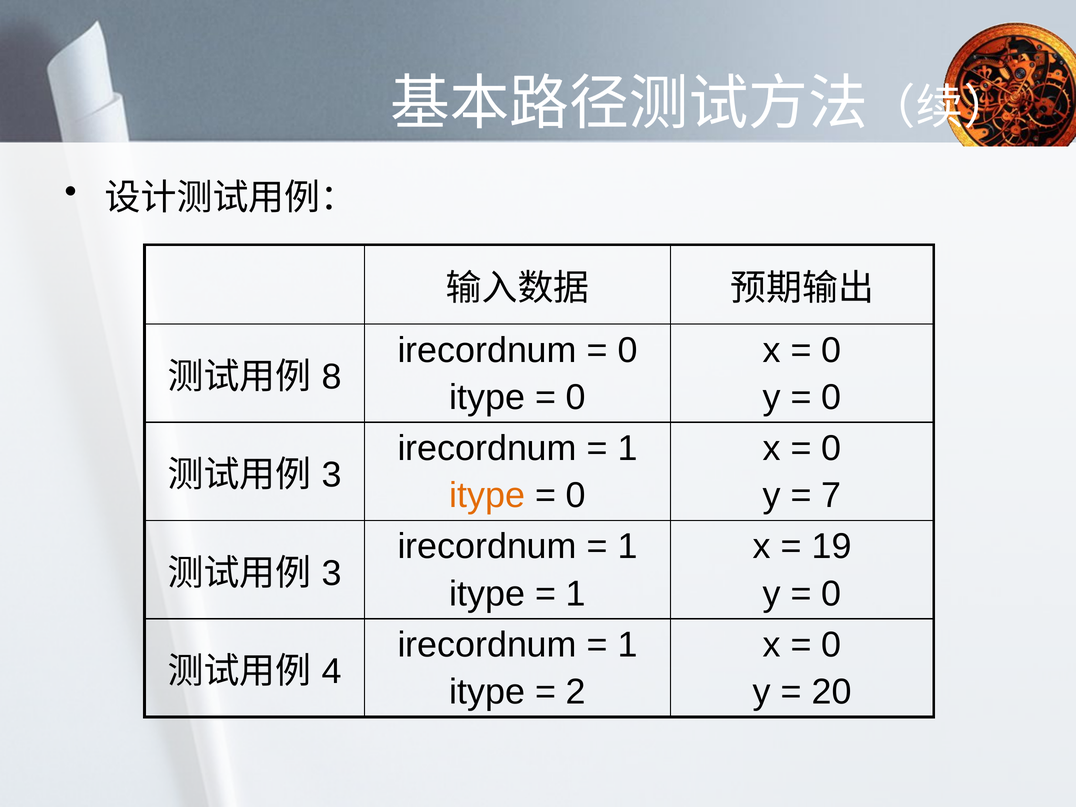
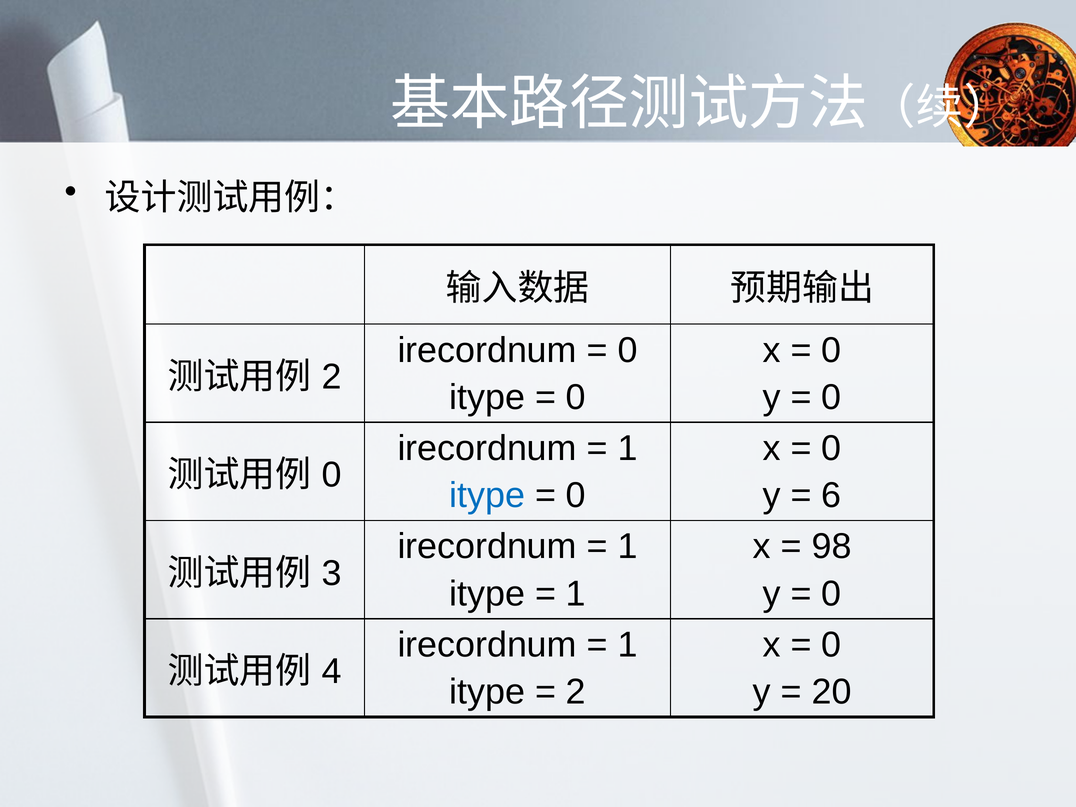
8: 8 -> 2 (332, 377)
3: 3 -> 0 (332, 475)
itype colour: orange -> blue (487, 496)
7: 7 -> 6 (831, 496)
19: 19 -> 98 (832, 547)
